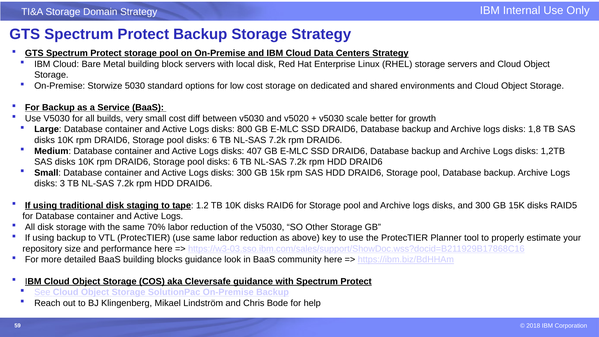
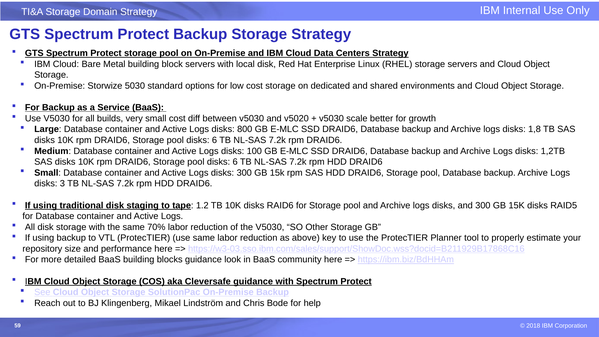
407: 407 -> 100 (254, 151)
